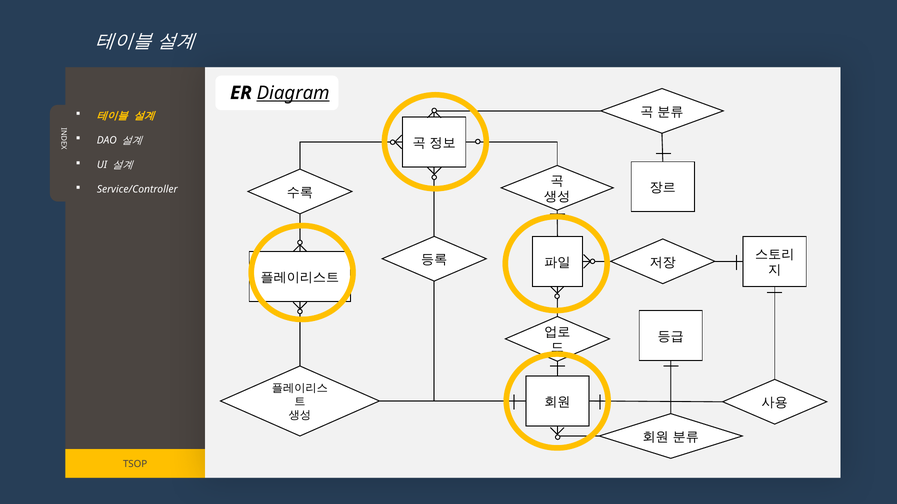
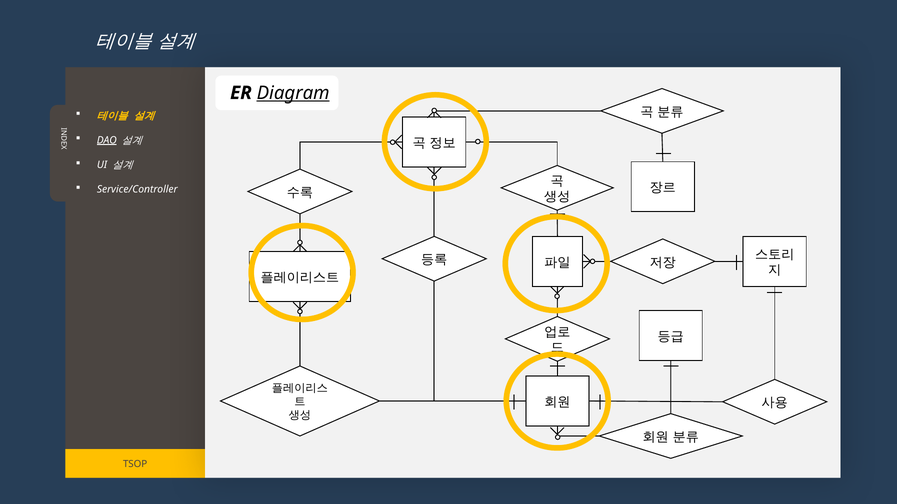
DAO underline: none -> present (107, 140)
